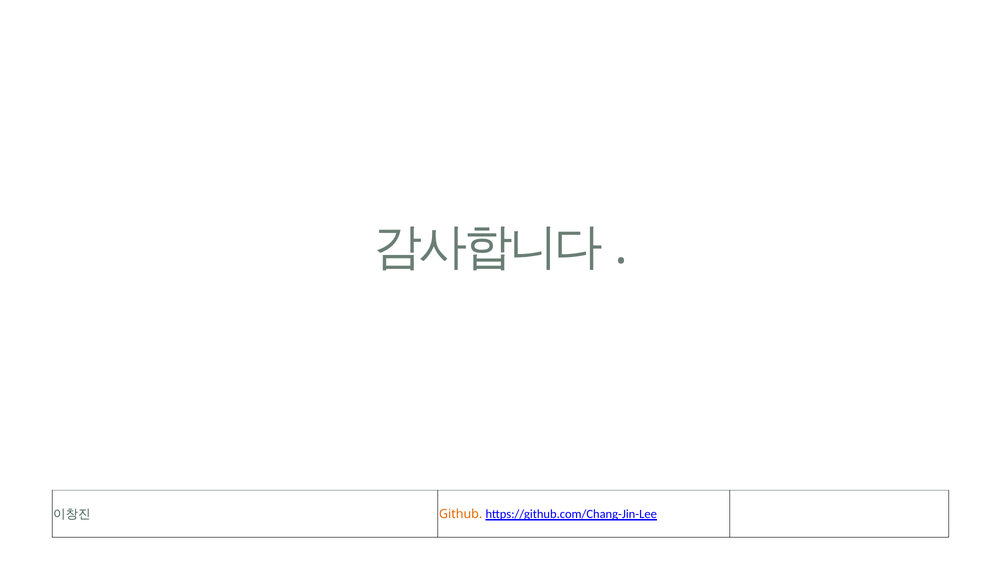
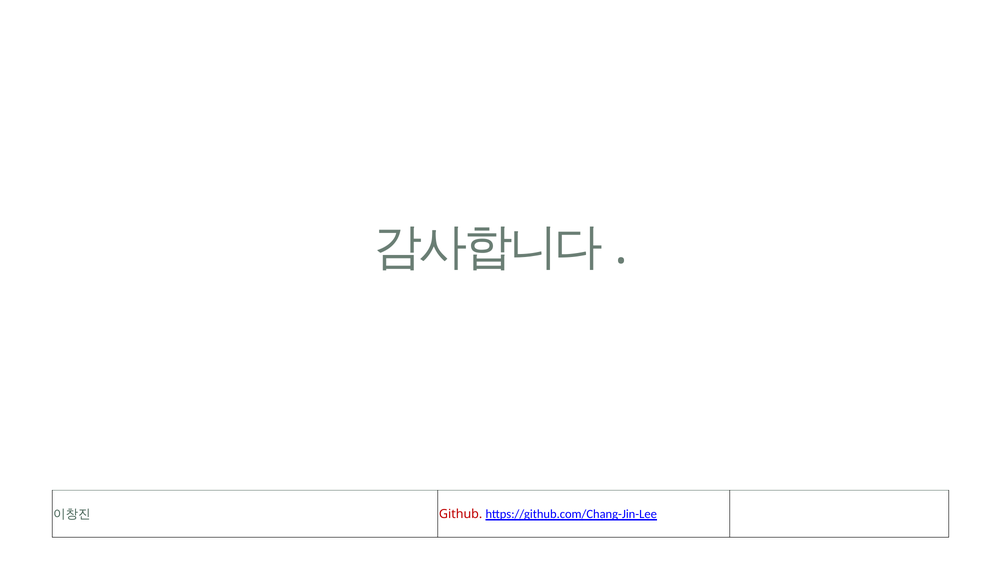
Github colour: orange -> red (461, 514)
